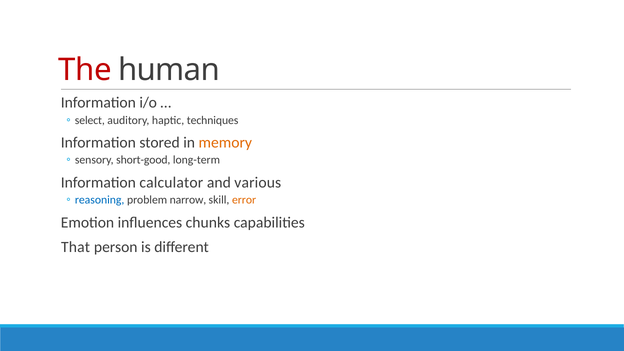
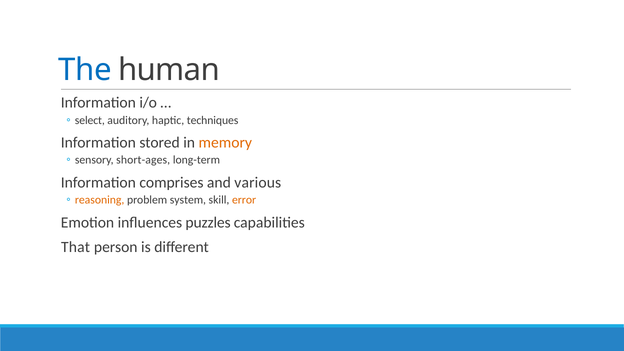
The colour: red -> blue (85, 70)
short-good: short-good -> short-ages (143, 160)
calculator: calculator -> comprises (171, 183)
reasoning colour: blue -> orange (100, 200)
narrow: narrow -> system (188, 200)
chunks: chunks -> puzzles (208, 222)
